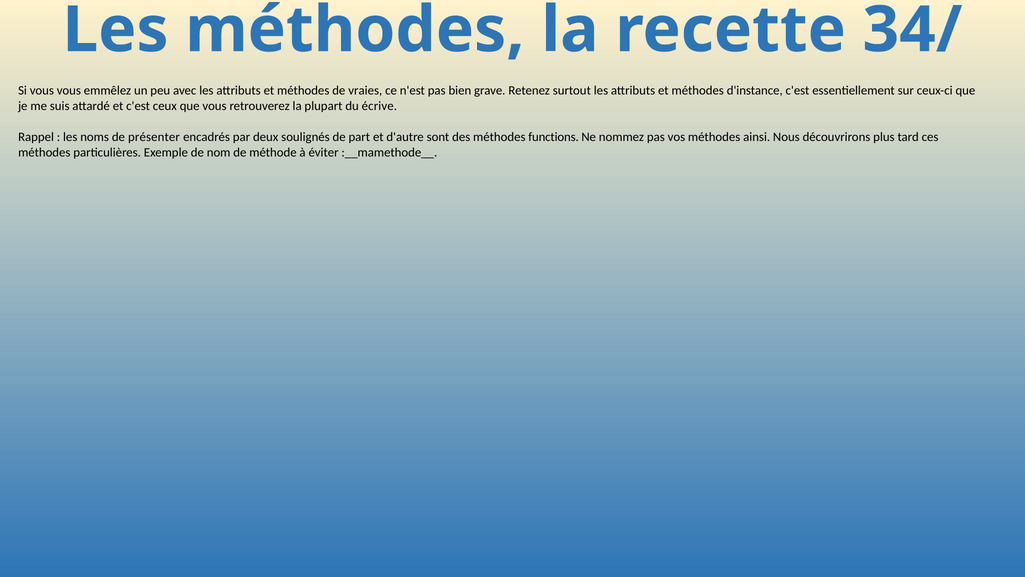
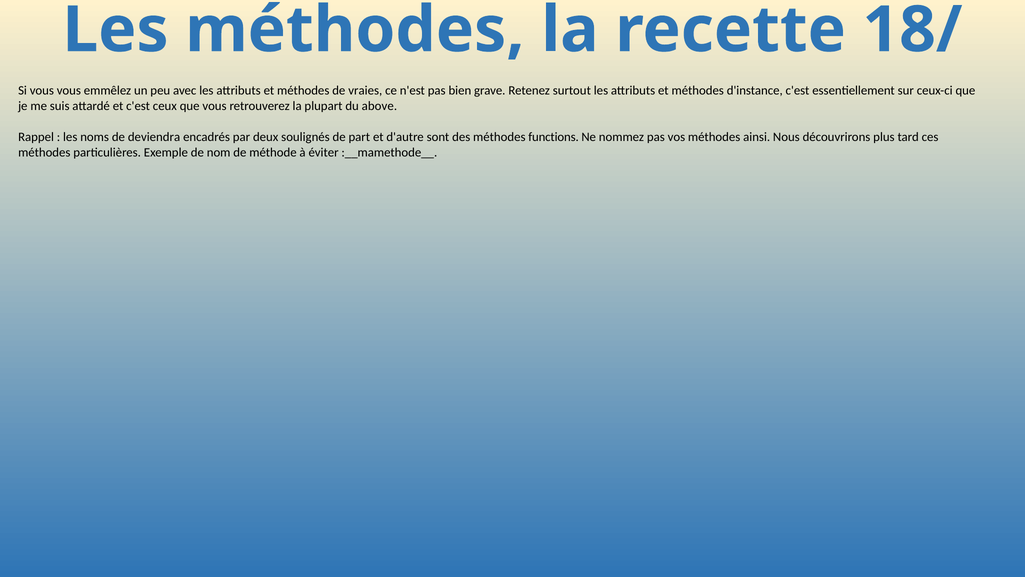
34/: 34/ -> 18/ (912, 30)
écrive: écrive -> above (379, 106)
présenter: présenter -> deviendra (154, 137)
